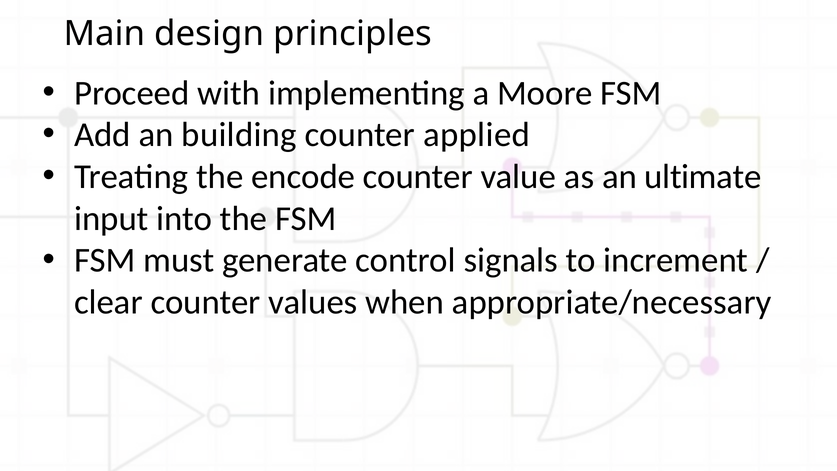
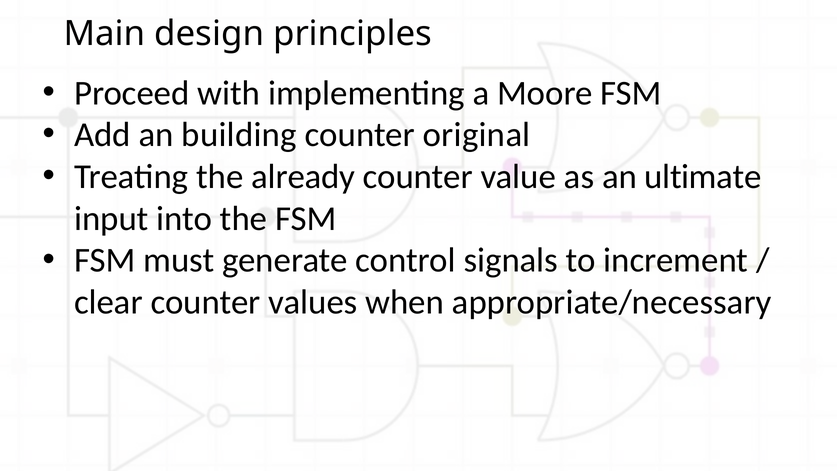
applied: applied -> original (477, 135)
encode: encode -> already (303, 177)
